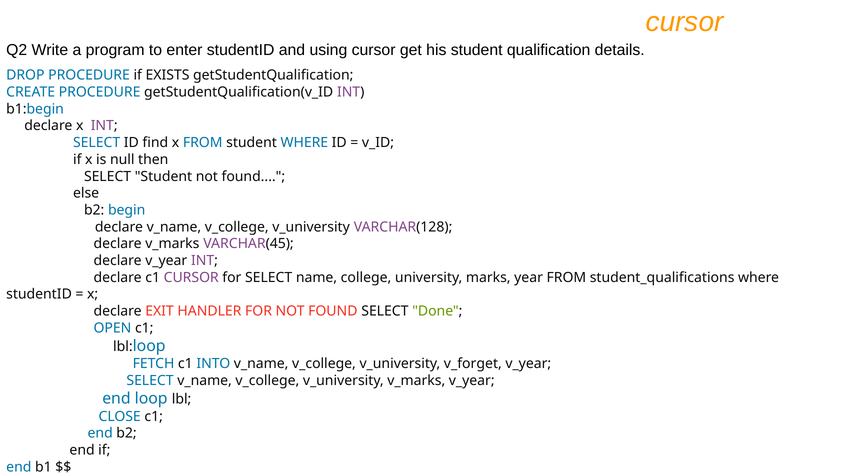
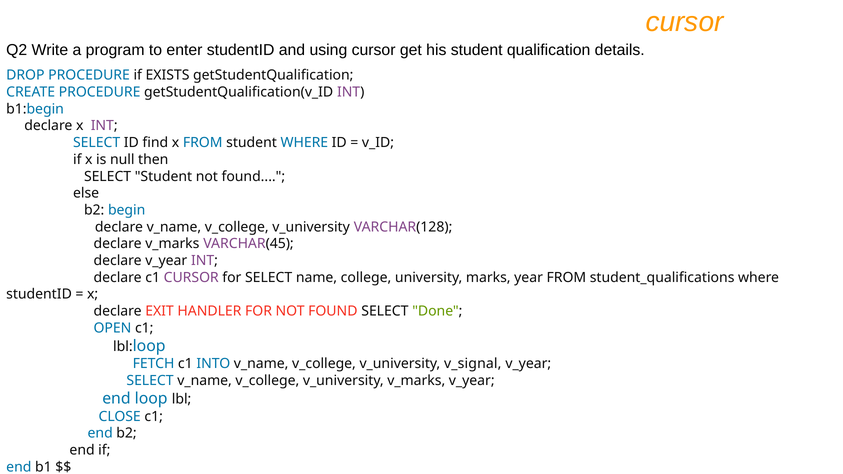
v_forget: v_forget -> v_signal (473, 364)
